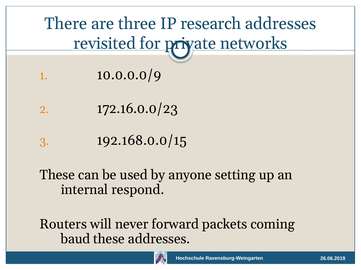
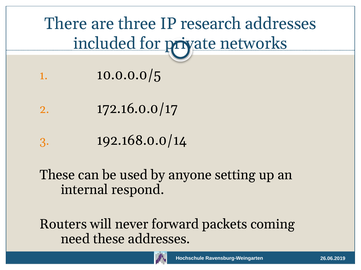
revisited: revisited -> included (105, 44)
10.0.0.0/9: 10.0.0.0/9 -> 10.0.0.0/5 (129, 75)
172.16.0.0/23: 172.16.0.0/23 -> 172.16.0.0/17 (137, 109)
192.168.0.0/15: 192.168.0.0/15 -> 192.168.0.0/14 (142, 141)
baud: baud -> need (75, 240)
